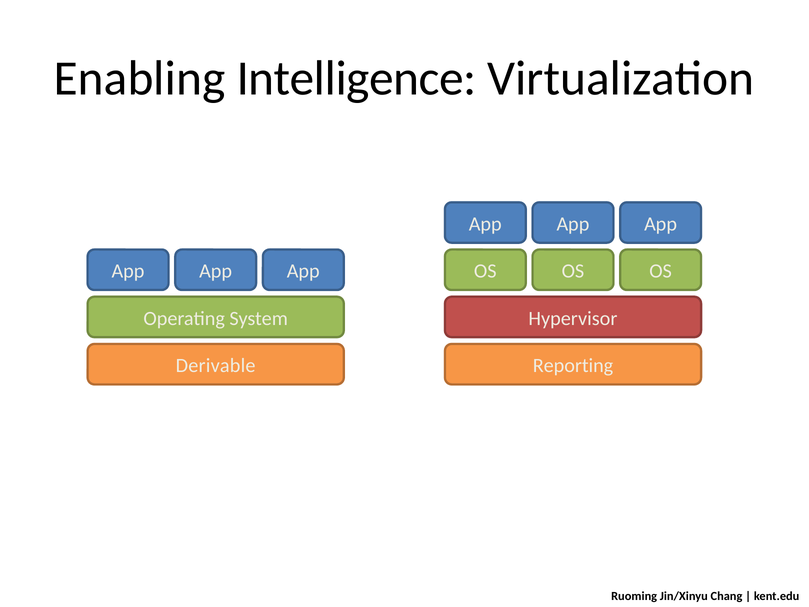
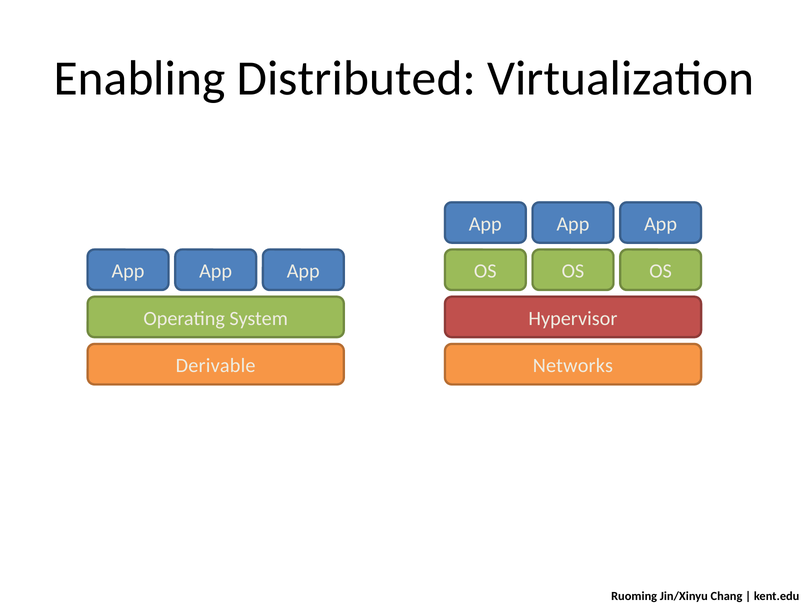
Intelligence: Intelligence -> Distributed (356, 78)
Reporting: Reporting -> Networks (573, 365)
